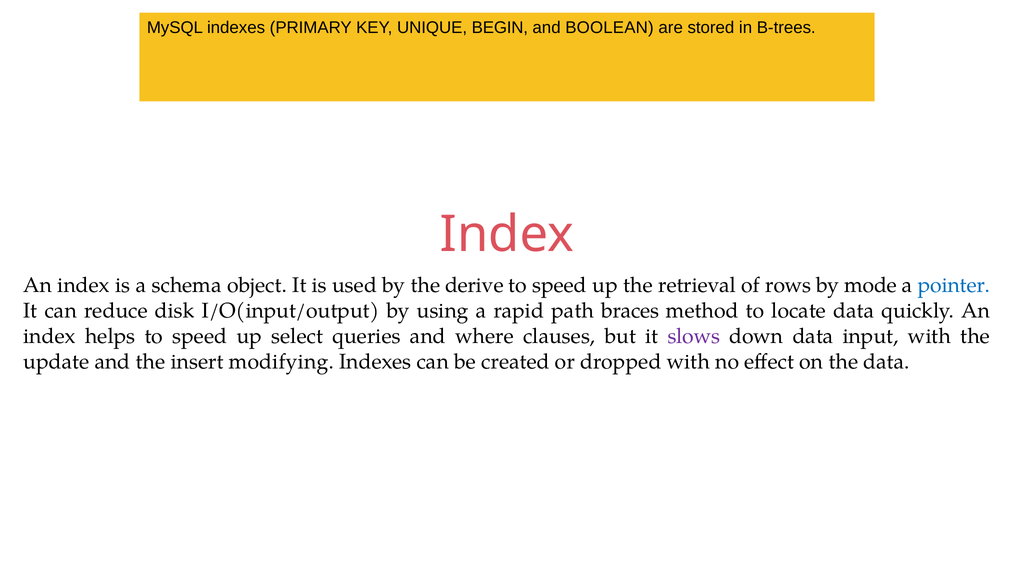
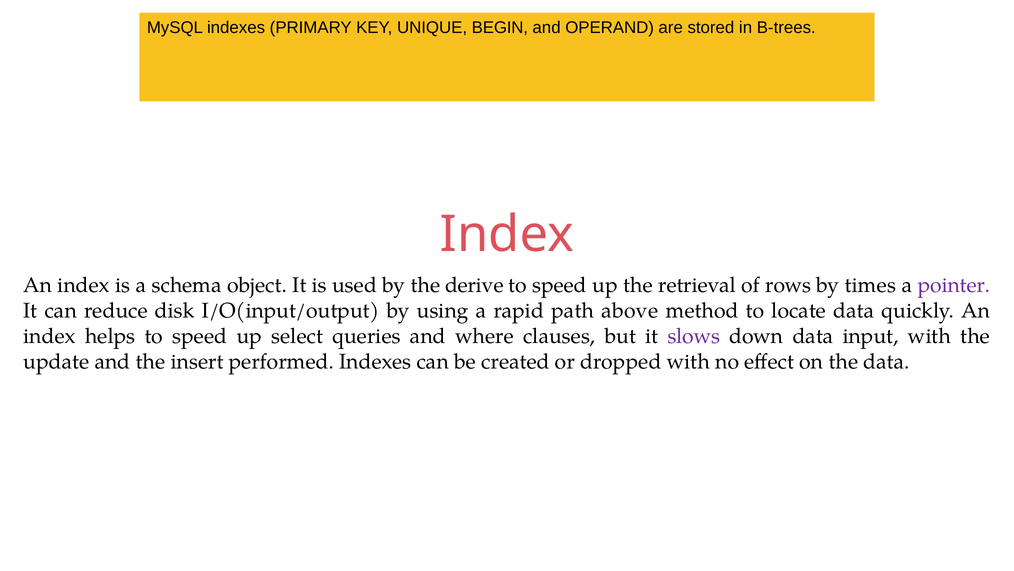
BOOLEAN: BOOLEAN -> OPERAND (610, 28)
mode: mode -> times (870, 285)
pointer colour: blue -> purple (954, 285)
braces: braces -> above (630, 310)
modifying: modifying -> performed (281, 361)
